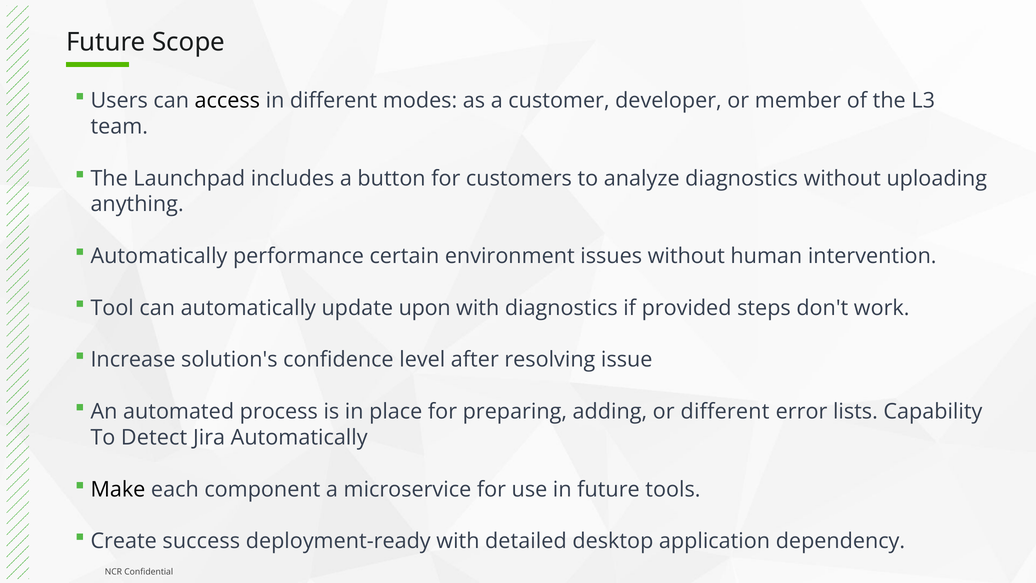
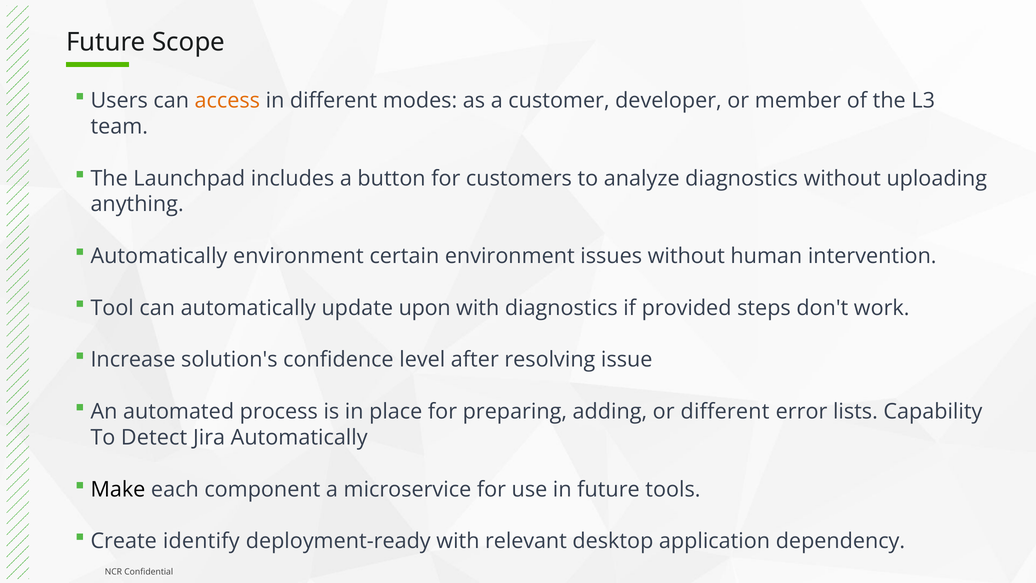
access colour: black -> orange (227, 101)
Automatically performance: performance -> environment (298, 256)
success: success -> identify (201, 541)
detailed: detailed -> relevant (526, 541)
